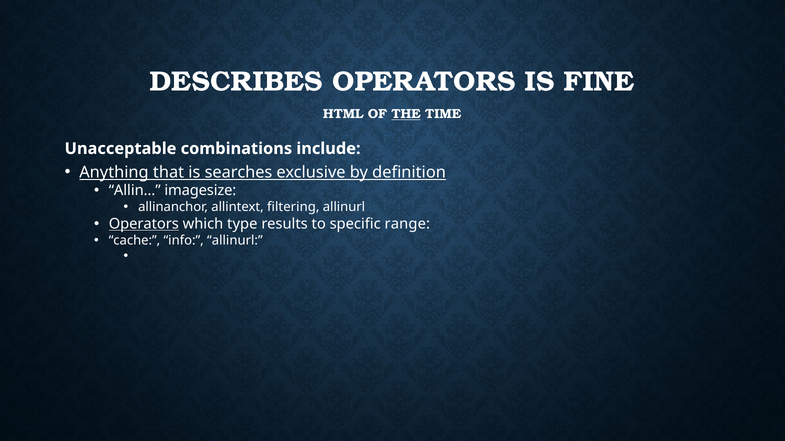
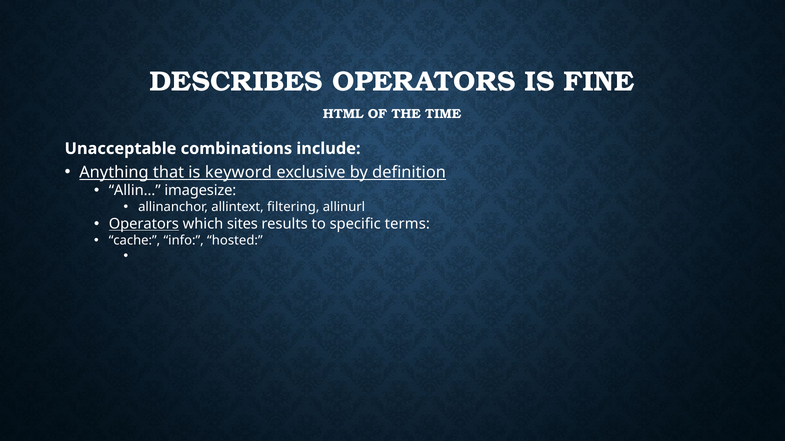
THE underline: present -> none (406, 114)
searches: searches -> keyword (238, 172)
type: type -> sites (242, 224)
range: range -> terms (407, 224)
info allinurl: allinurl -> hosted (235, 241)
